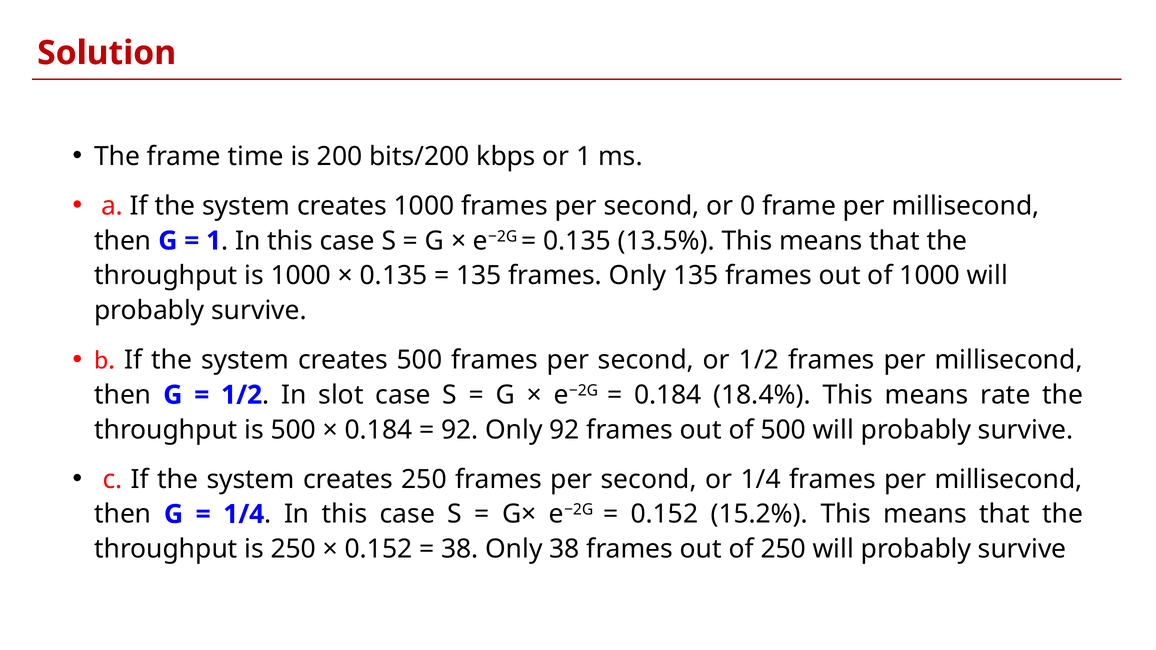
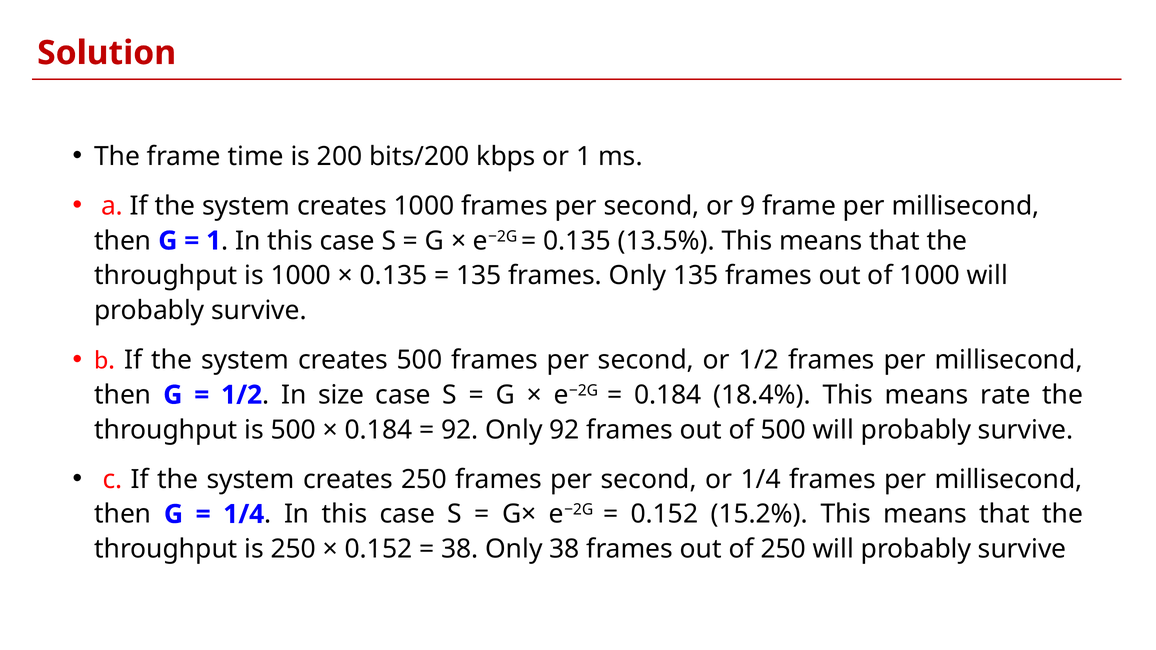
0: 0 -> 9 (748, 206)
slot: slot -> size (341, 395)
